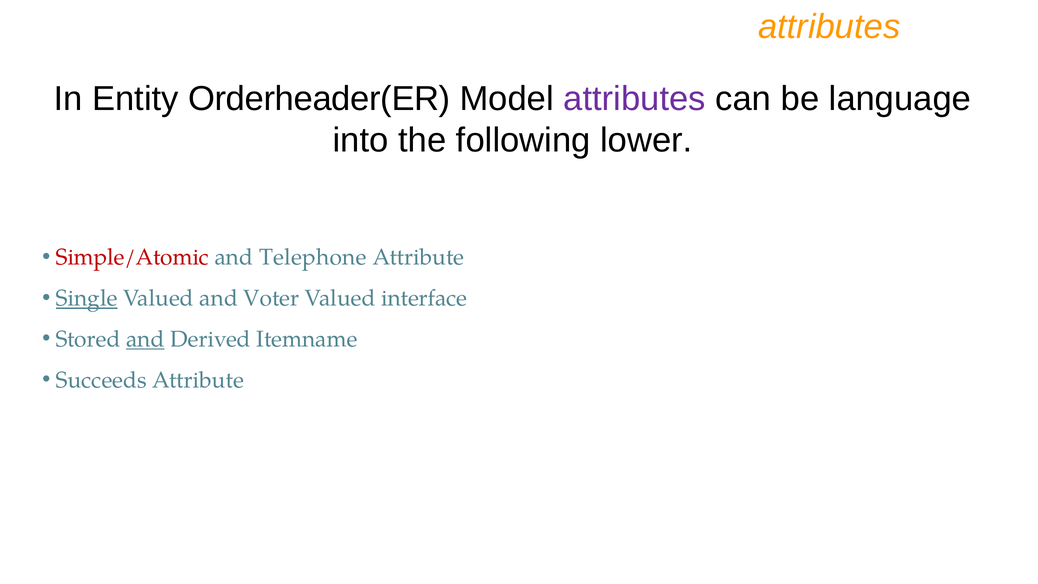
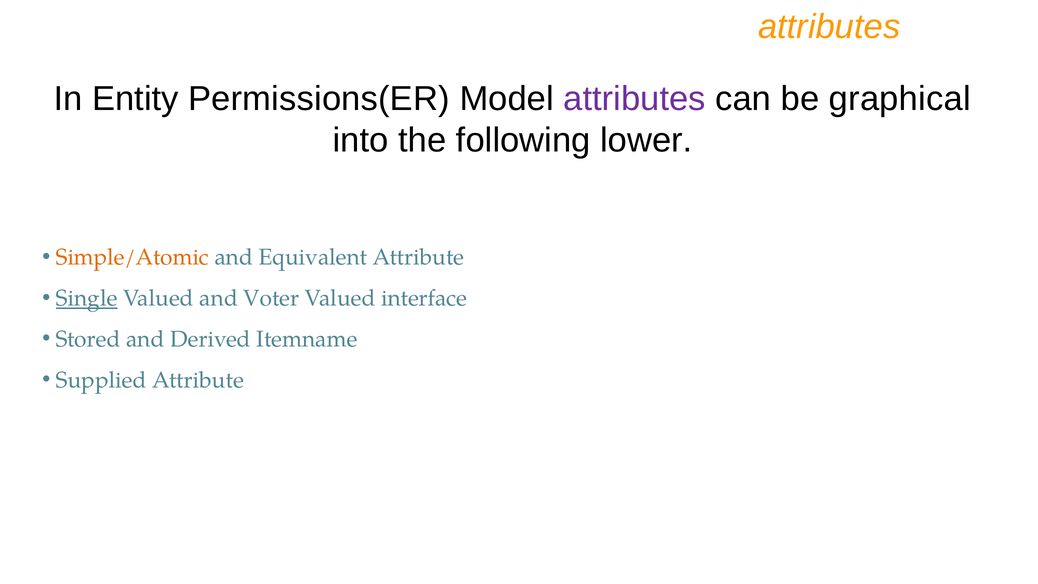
Orderheader(ER: Orderheader(ER -> Permissions(ER (319, 99)
language: language -> graphical (900, 99)
Simple/Atomic colour: red -> orange (132, 257)
Telephone: Telephone -> Equivalent (313, 257)
and underline: present -> none (145, 339)
Succeeds: Succeeds -> Supplied (101, 380)
